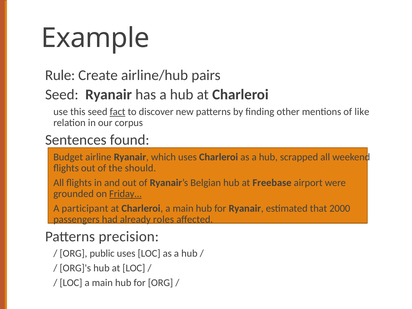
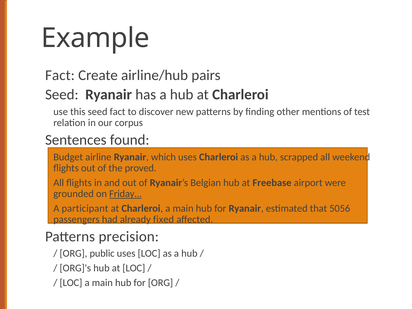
Rule: Rule -> Fact (60, 75)
fact underline: present -> none (118, 112)
like: like -> test (362, 112)
should: should -> proved (141, 168)
2000: 2000 -> 5056 (340, 208)
roles: roles -> fixed (164, 220)
